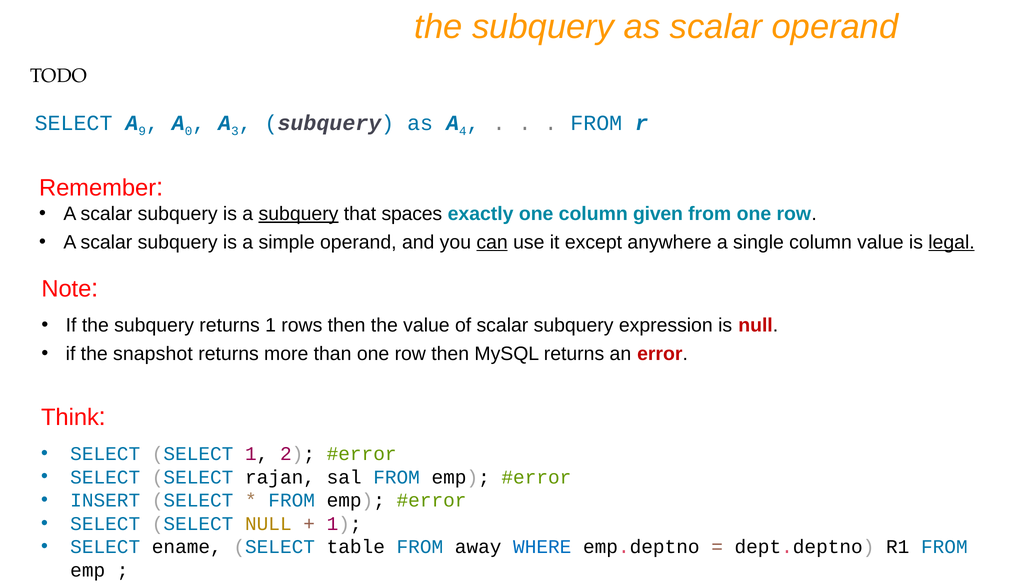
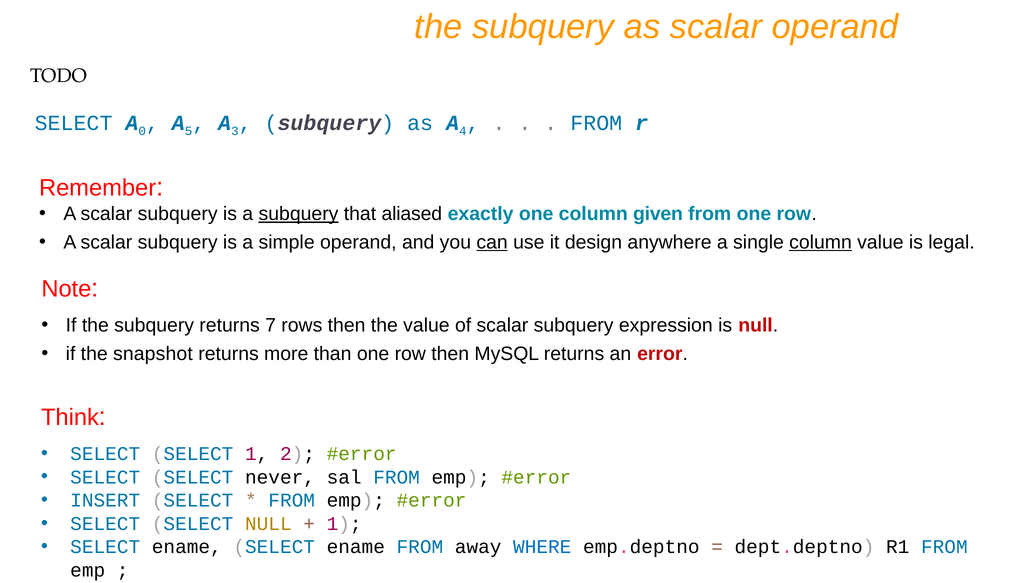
9: 9 -> 0 (142, 131)
0: 0 -> 5 (189, 131)
spaces: spaces -> aliased (412, 214)
except: except -> design (594, 242)
column underline: none -> present (821, 242)
legal underline: present -> none (952, 242)
returns 1: 1 -> 7 (271, 325)
rajan: rajan -> never (280, 477)
ename SELECT table: table -> ename (356, 547)
